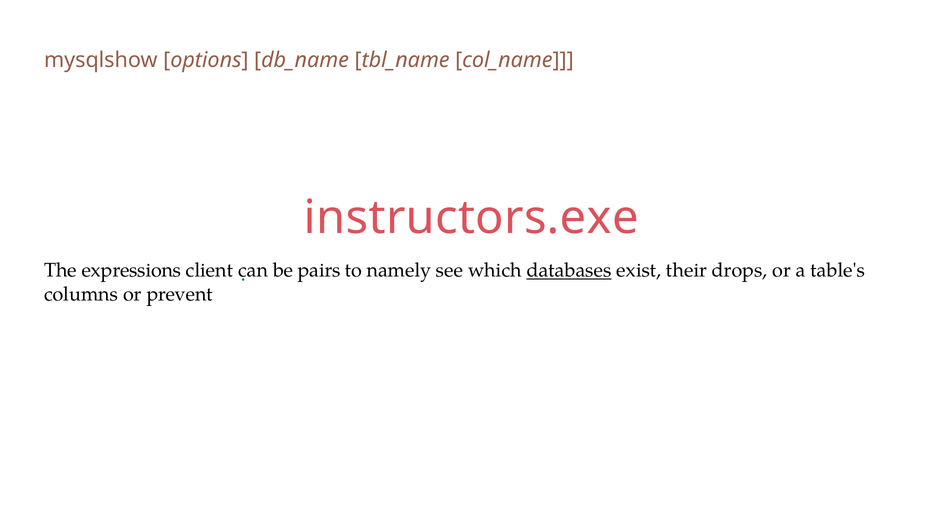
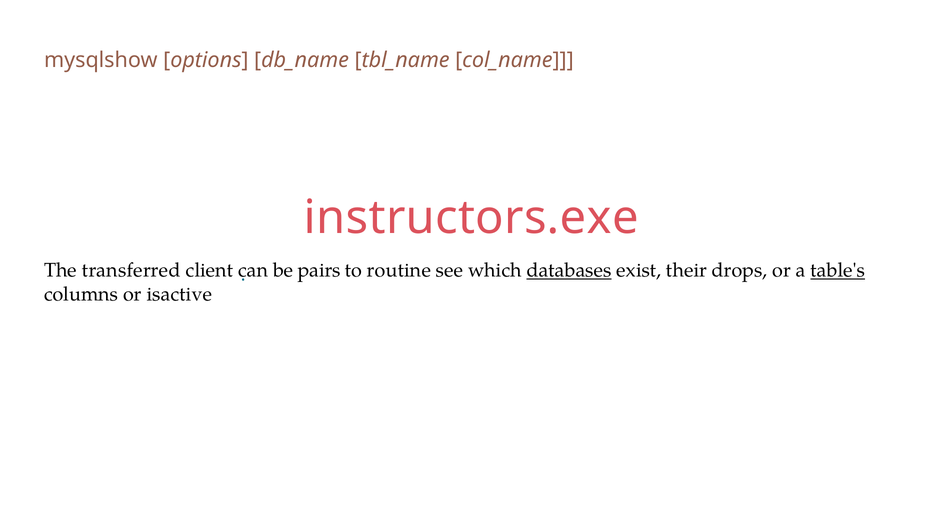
expressions: expressions -> transferred (131, 271)
namely: namely -> routine (399, 271)
table's underline: none -> present (838, 271)
prevent: prevent -> isactive (179, 294)
